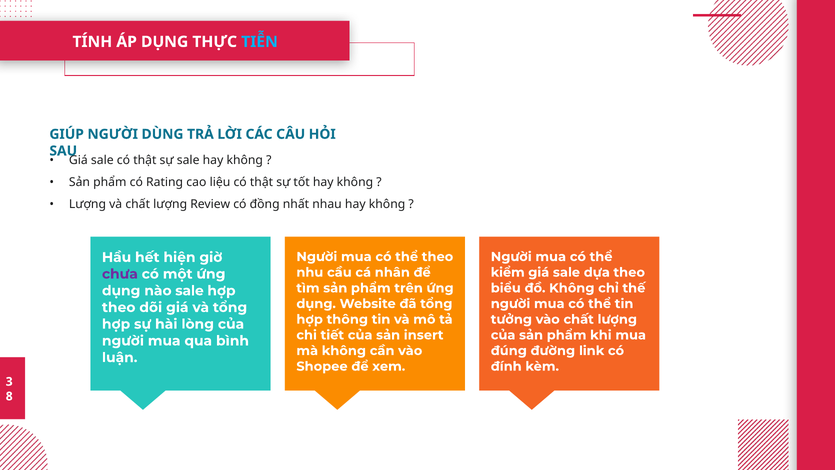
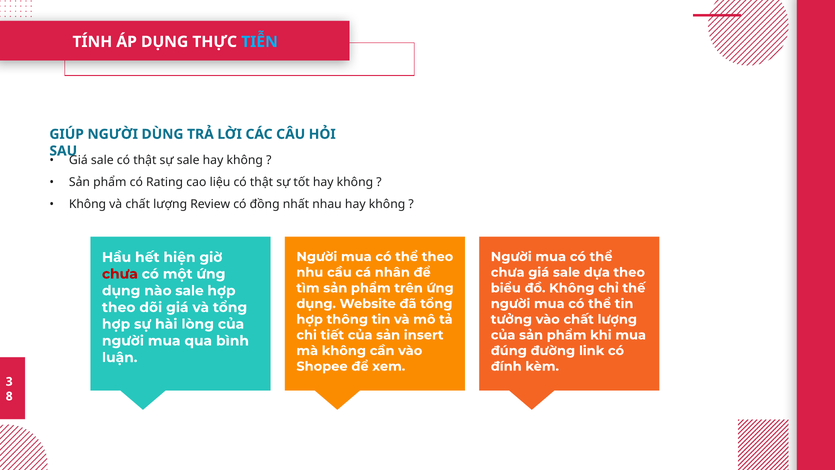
Lượng: Lượng -> Không (88, 204)
kiểm: kiểm -> chưa (508, 272)
chưa colour: purple -> red (120, 274)
